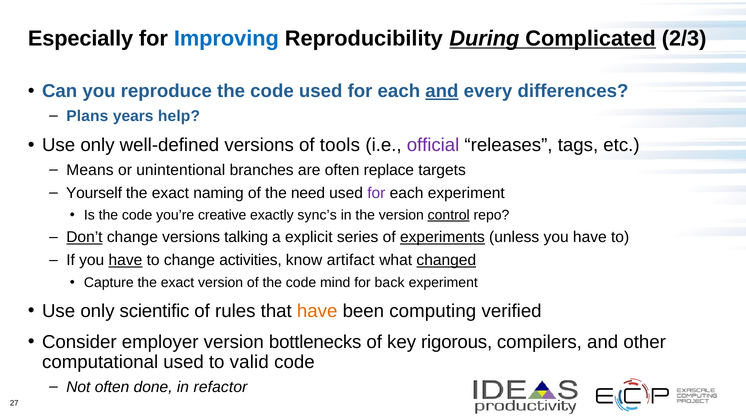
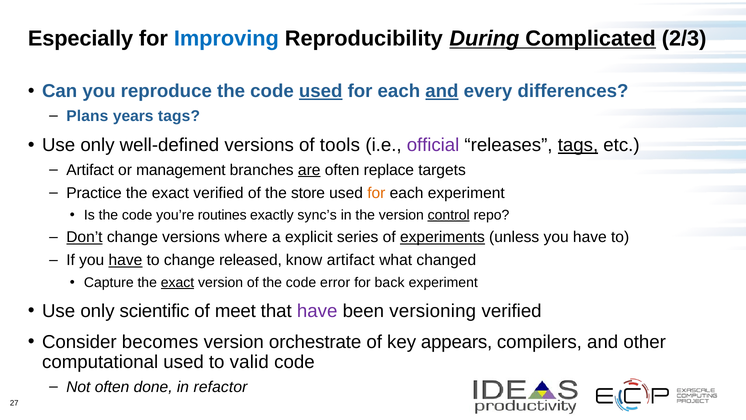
used underline: none -> present (321, 91)
years help: help -> tags (179, 116)
tags underline: none -> present (578, 145)
Means: Means -> Artifact (90, 170)
unintentional: unintentional -> management (181, 170)
are underline: none -> present (309, 170)
Yourself: Yourself -> Practice (94, 193)
exact naming: naming -> verified (218, 193)
need: need -> store (308, 193)
for colour: purple -> orange (376, 193)
creative: creative -> routines (222, 215)
talking: talking -> where (246, 237)
activities: activities -> released (251, 260)
changed underline: present -> none (446, 260)
exact underline: none -> present (178, 282)
mind: mind -> error (335, 282)
rules: rules -> meet (235, 311)
have colour: orange -> purple (317, 311)
computing: computing -> versioning (433, 311)
employer: employer -> becomes (160, 342)
bottlenecks: bottlenecks -> orchestrate (315, 342)
rigorous: rigorous -> appears (457, 342)
